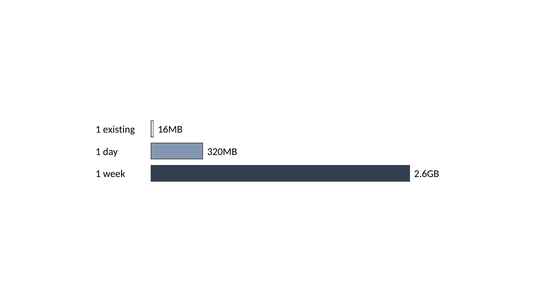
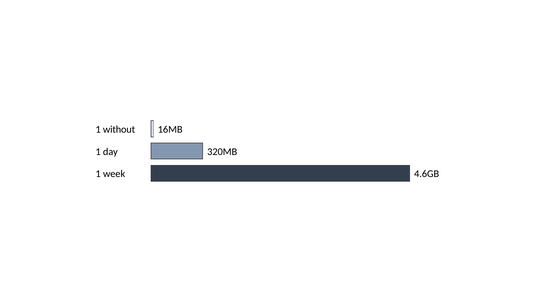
existing: existing -> without (119, 130)
2.6GB: 2.6GB -> 4.6GB (427, 174)
